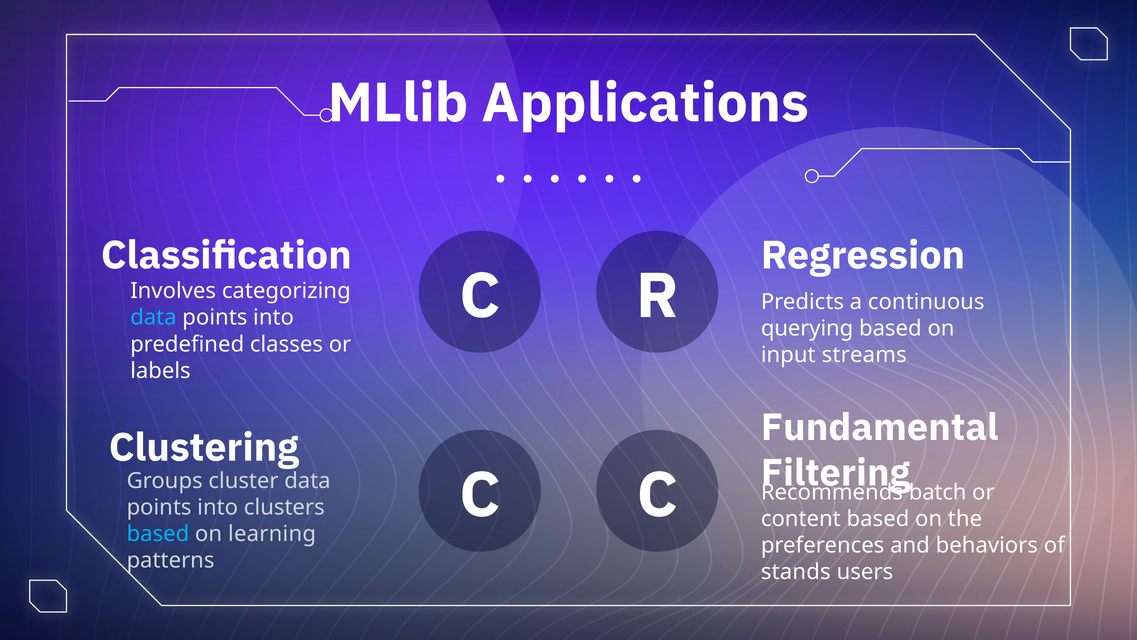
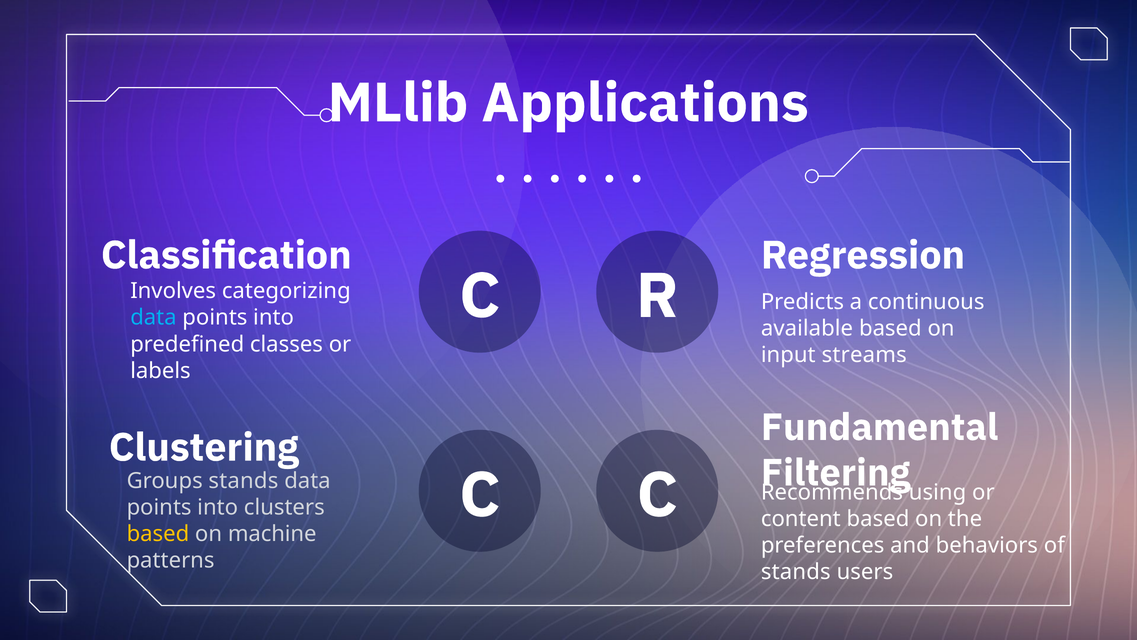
querying: querying -> available (807, 328)
Groups cluster: cluster -> stands (243, 481)
batch: batch -> using (938, 492)
based colour: light blue -> yellow (158, 534)
learning: learning -> machine (272, 534)
